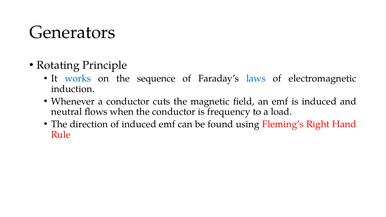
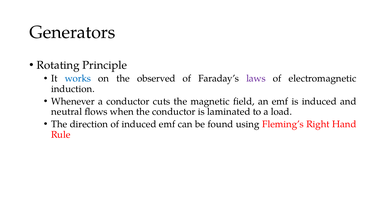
sequence: sequence -> observed (156, 79)
laws colour: blue -> purple (256, 79)
frequency: frequency -> laminated (229, 112)
